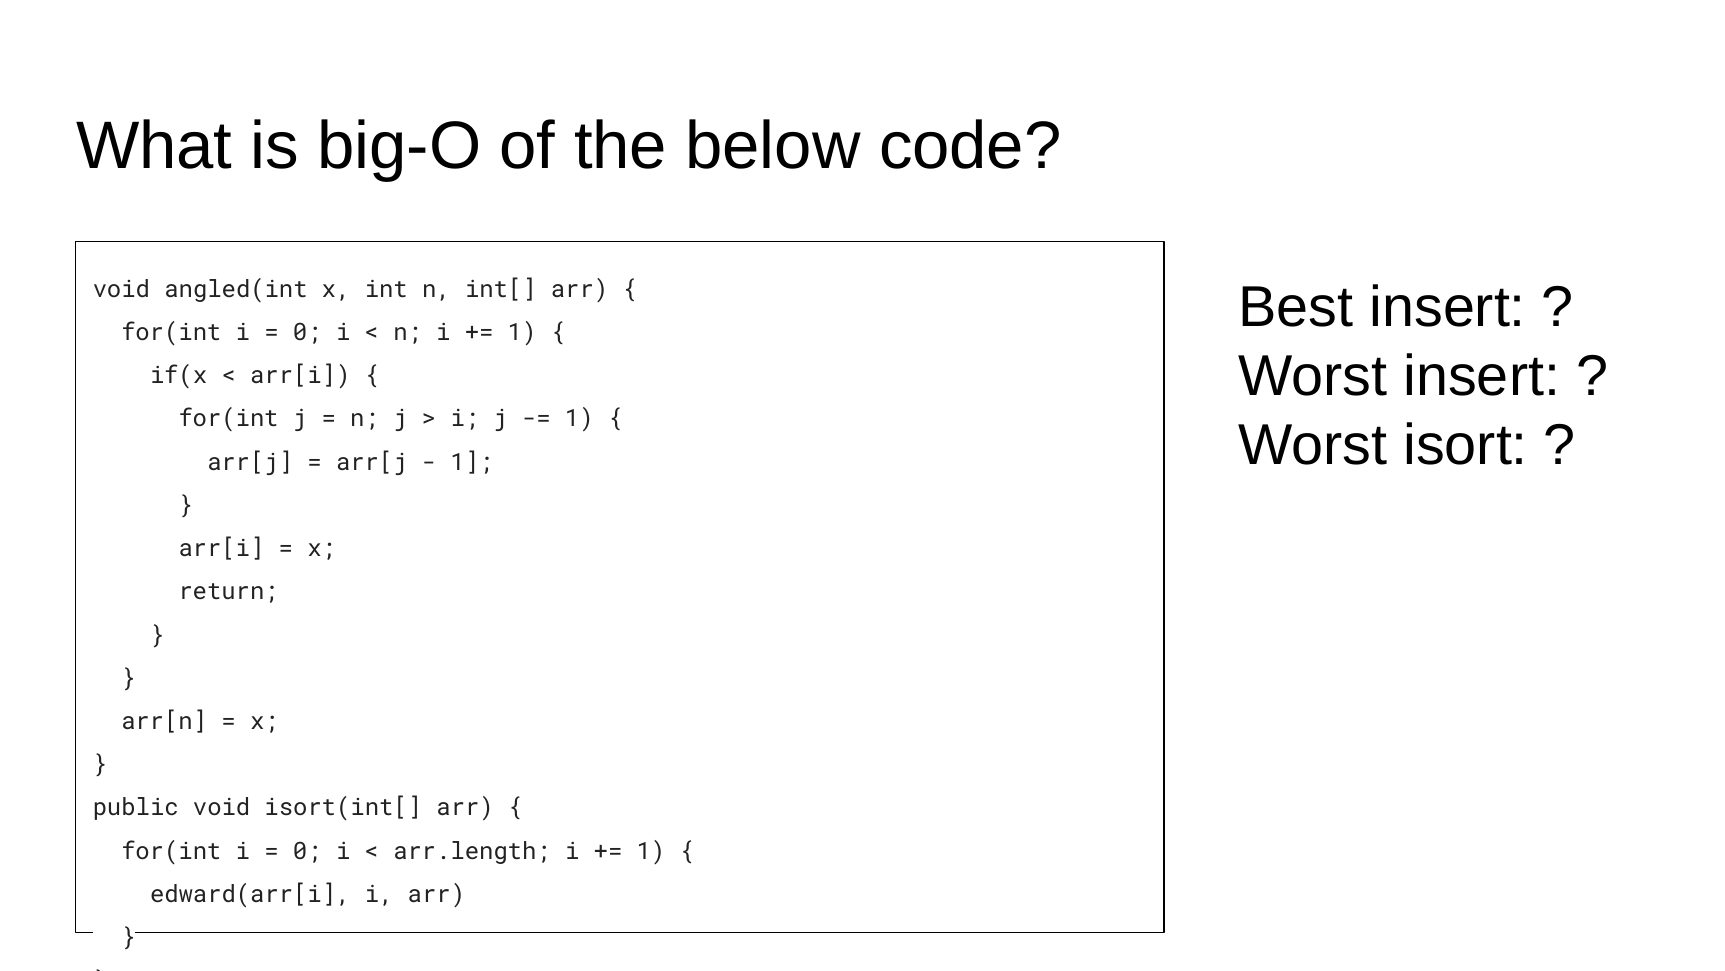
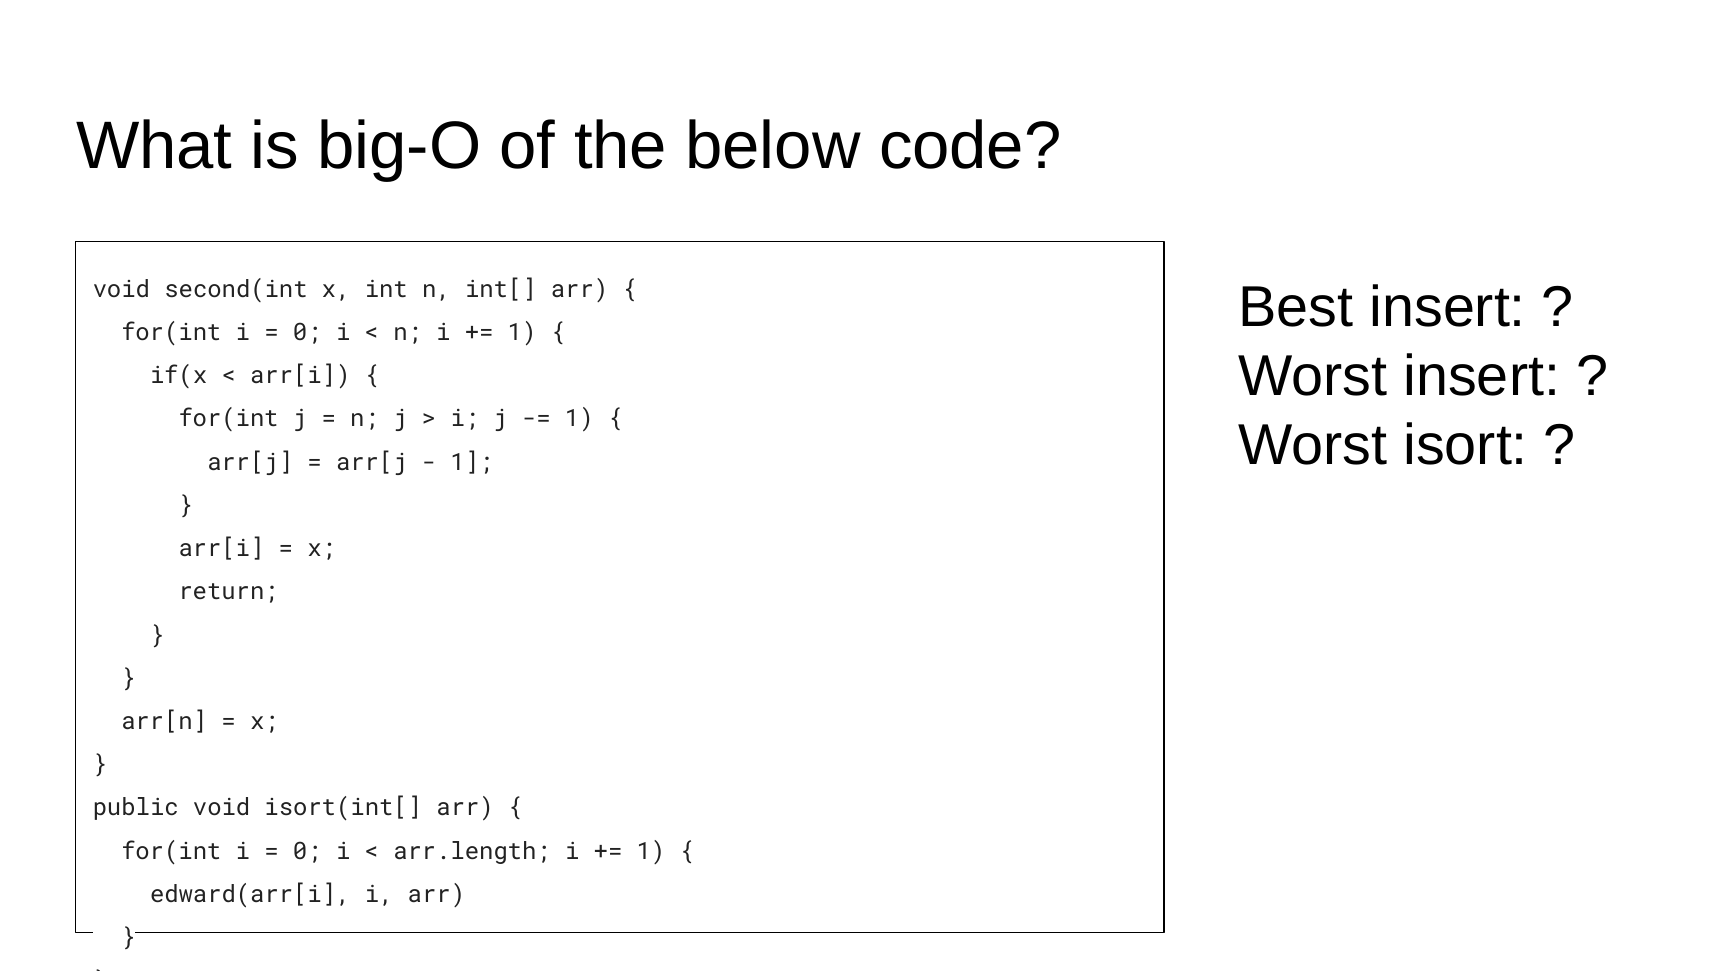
angled(int: angled(int -> second(int (236, 289)
